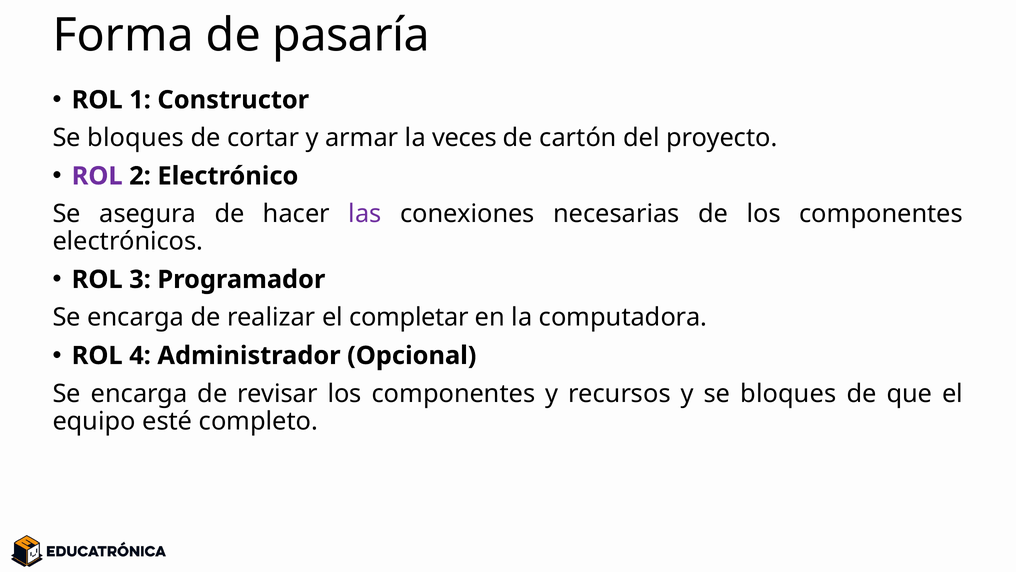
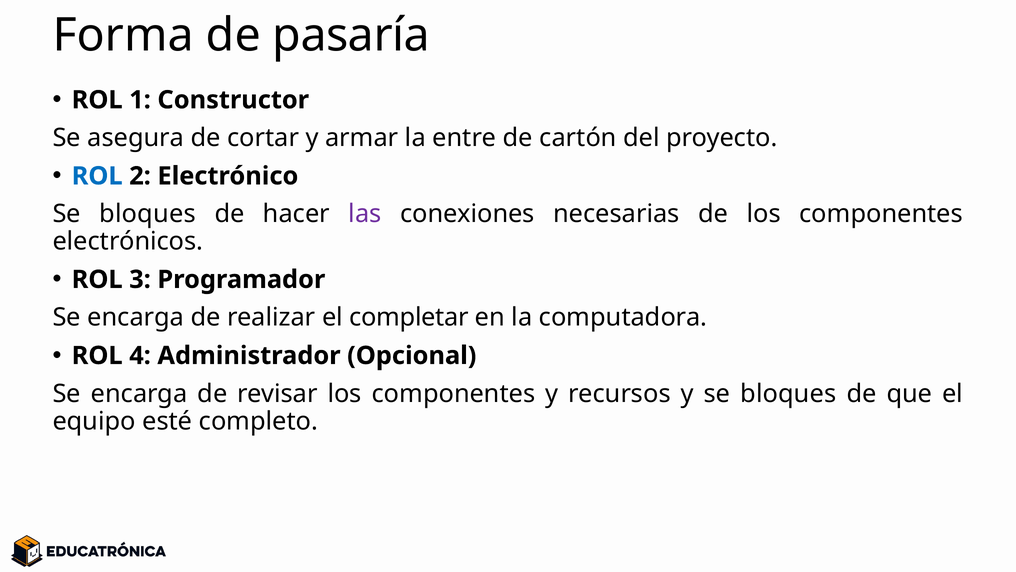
bloques: bloques -> asegura (136, 138)
veces: veces -> entre (464, 138)
ROL colour: purple -> blue (97, 176)
asegura: asegura -> bloques (148, 214)
